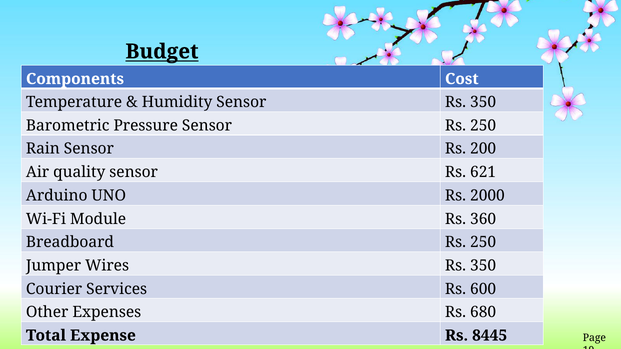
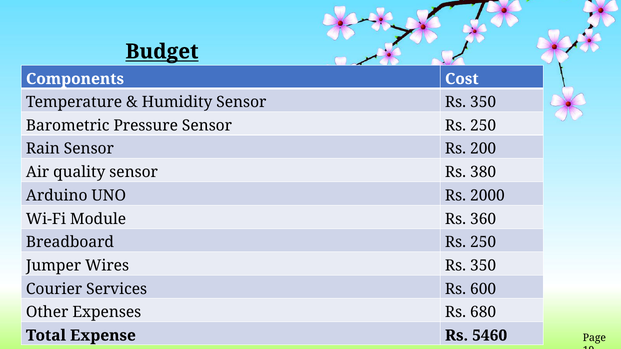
621: 621 -> 380 (483, 172)
8445: 8445 -> 5460 (490, 336)
